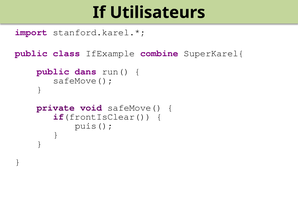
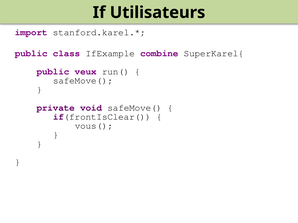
dans: dans -> veux (86, 72)
puis(: puis( -> vous( (94, 126)
